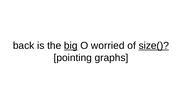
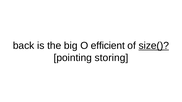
big underline: present -> none (71, 46)
worried: worried -> efficient (108, 46)
graphs: graphs -> storing (111, 58)
